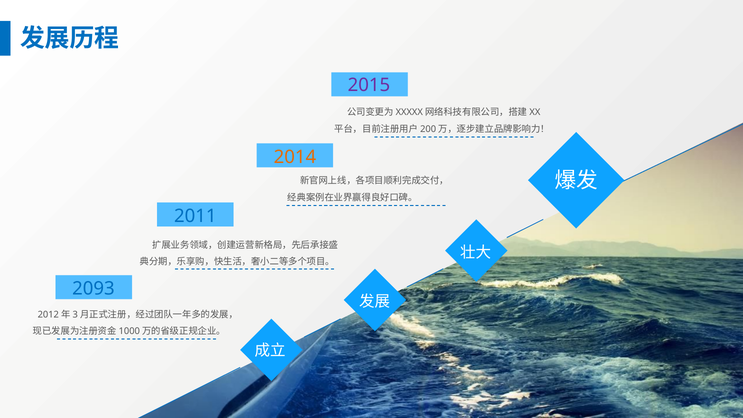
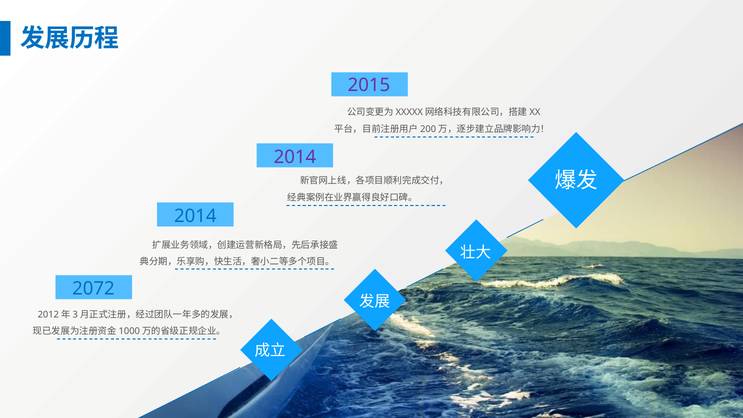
2014 colour: orange -> purple (295, 157)
2011: 2011 -> 2014 (195, 216)
2093: 2093 -> 2072 (93, 289)
